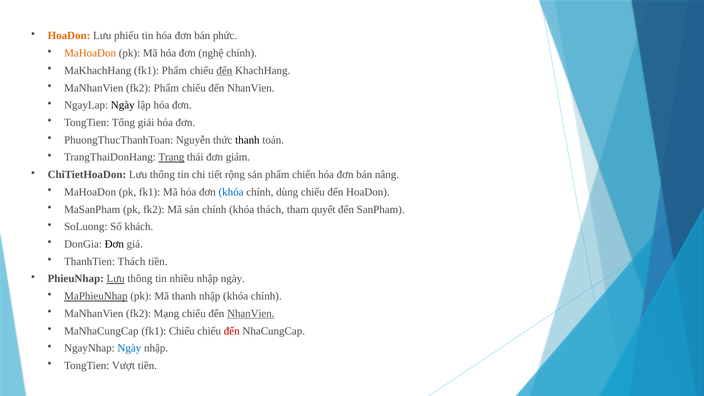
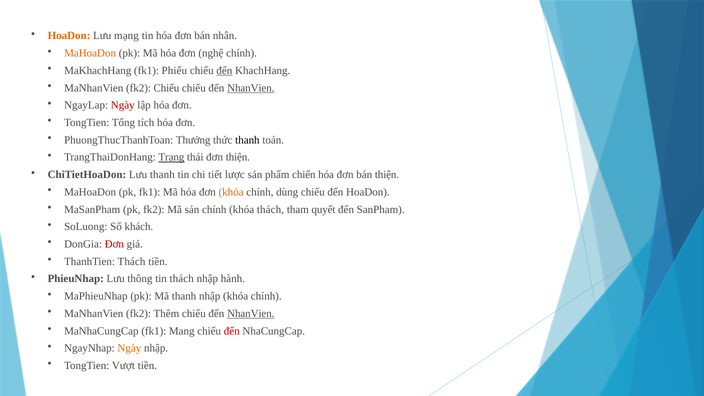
phiếu: phiếu -> mạng (126, 36)
phức: phức -> nhân (225, 36)
fk1 Phẩm: Phẩm -> Phiếu (174, 71)
fk2 Phẩm: Phẩm -> Chiếu (166, 88)
NhanVien underline: none -> present (251, 88)
Ngày colour: black -> red (123, 105)
giải: giải -> tích (146, 123)
Nguyễn: Nguyễn -> Thưởng (193, 140)
đơn giám: giám -> thiện (238, 157)
Lưu thống: thống -> thanh (162, 175)
rộng: rộng -> lược (235, 175)
bán nâng: nâng -> thiện (387, 175)
khóa colour: blue -> orange (231, 192)
Đơn colour: black -> red (114, 244)
Lưu underline: present -> none (116, 279)
tin nhiều: nhiều -> thách (182, 279)
nhập ngày: ngày -> hành (233, 279)
MaPhieuNhap underline: present -> none (96, 296)
Mạng: Mạng -> Thêm (166, 314)
fk1 Chiếu: Chiếu -> Mang (182, 331)
Ngày colour: blue -> orange (129, 348)
